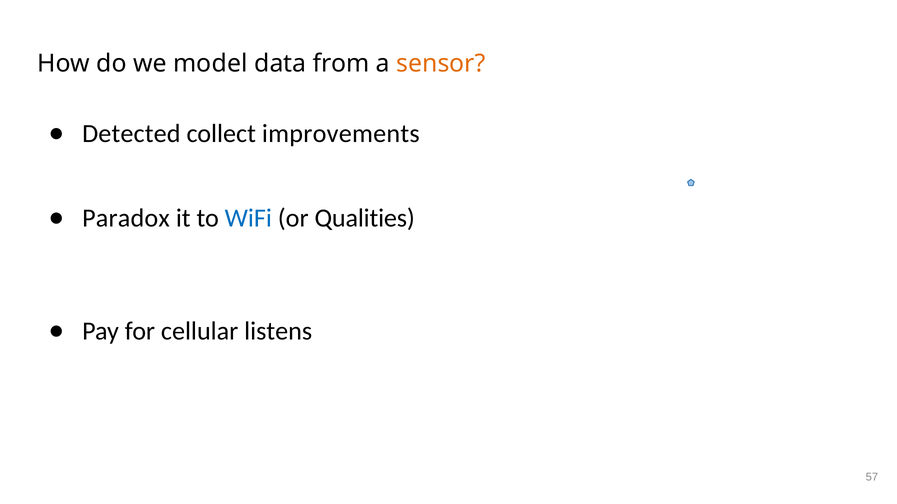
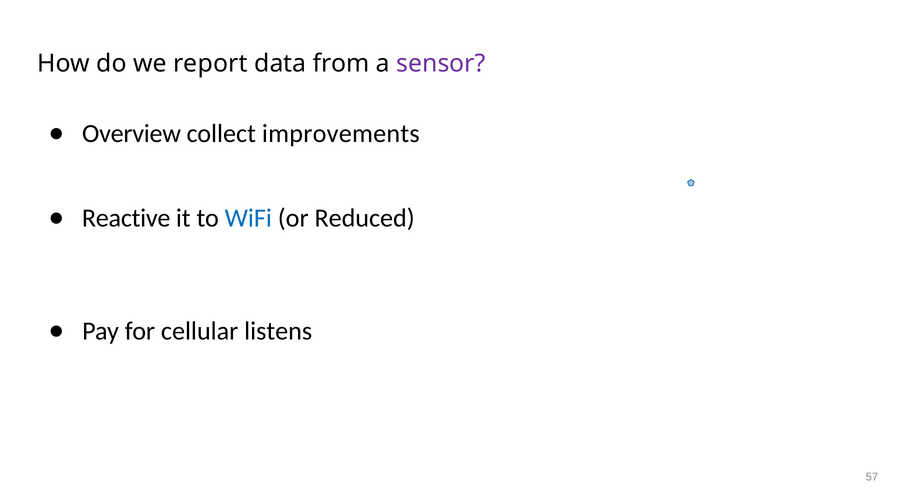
model: model -> report (210, 64)
sensor colour: orange -> purple (441, 64)
Detected: Detected -> Overview (132, 134)
Paradox: Paradox -> Reactive (126, 219)
Qualities: Qualities -> Reduced (365, 219)
